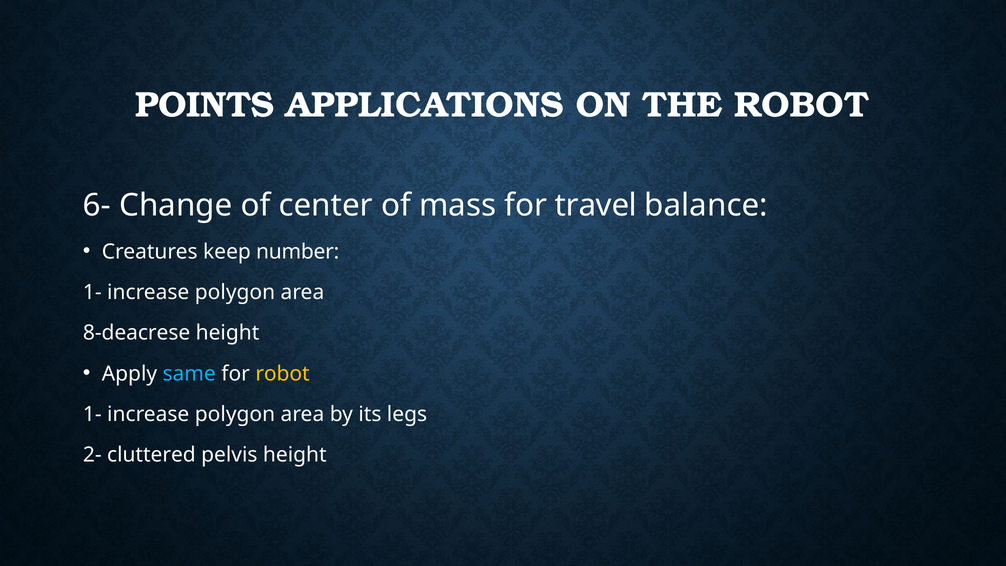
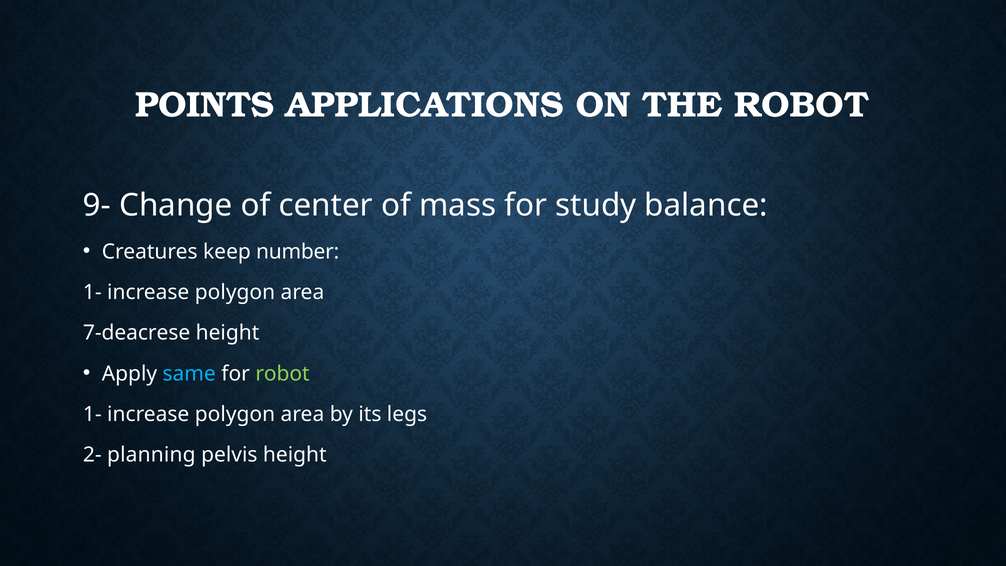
6-: 6- -> 9- (97, 205)
travel: travel -> study (596, 205)
8-deacrese: 8-deacrese -> 7-deacrese (137, 333)
robot colour: yellow -> light green (282, 374)
cluttered: cluttered -> planning (151, 455)
